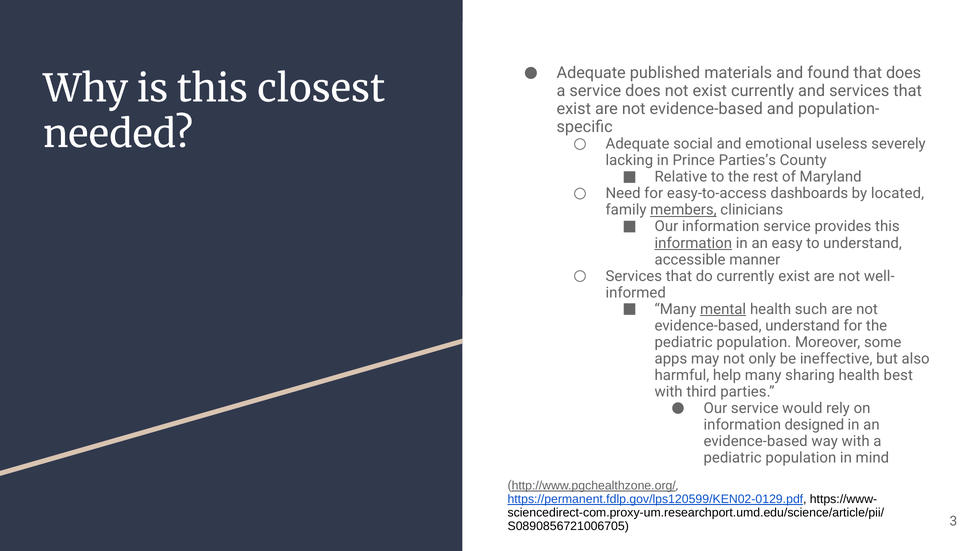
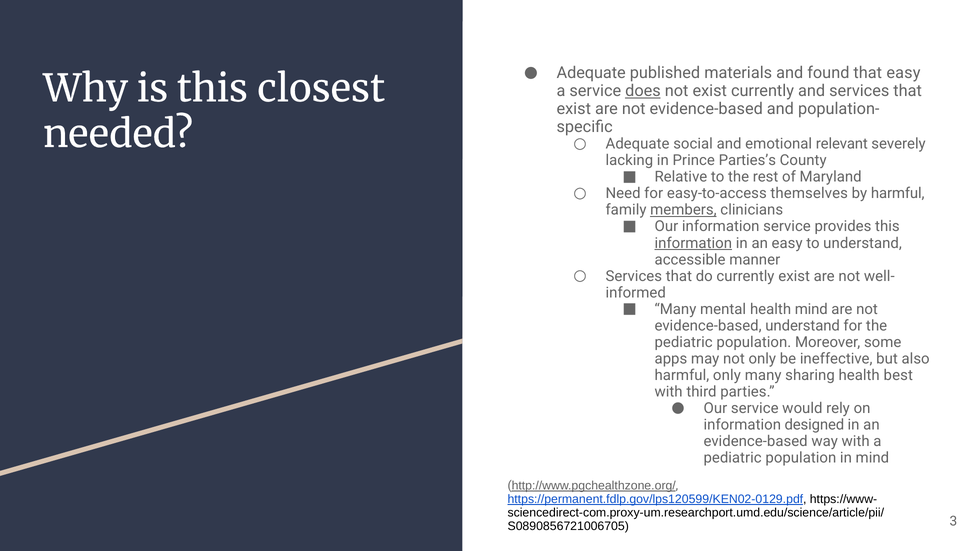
that does: does -> easy (903, 73)
does underline: none -> present (643, 91)
useless: useless -> relevant (842, 144)
dashboards: dashboards -> themselves (809, 194)
by located: located -> harmful (898, 194)
mental underline: present -> none (723, 309)
health such: such -> mind (811, 309)
harmful help: help -> only (727, 375)
